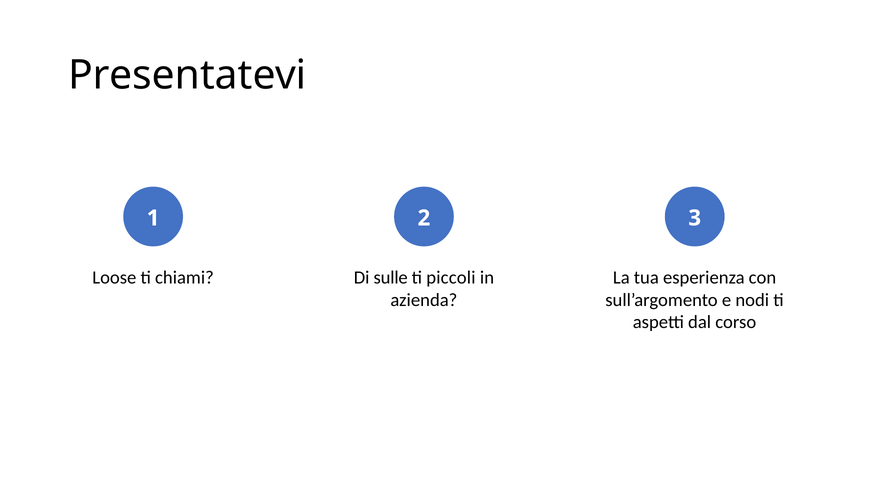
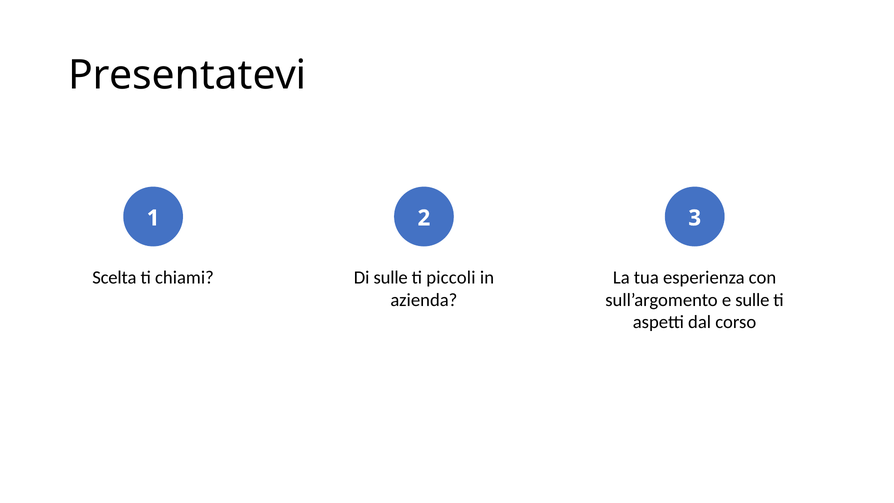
Loose: Loose -> Scelta (114, 277)
e nodi: nodi -> sulle (752, 300)
